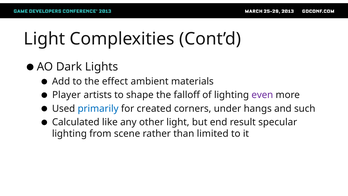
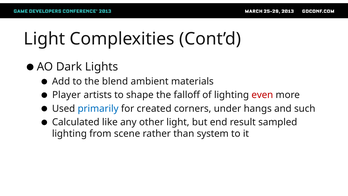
effect: effect -> blend (115, 81)
even colour: purple -> red (262, 95)
specular: specular -> sampled (278, 122)
limited: limited -> system (213, 134)
